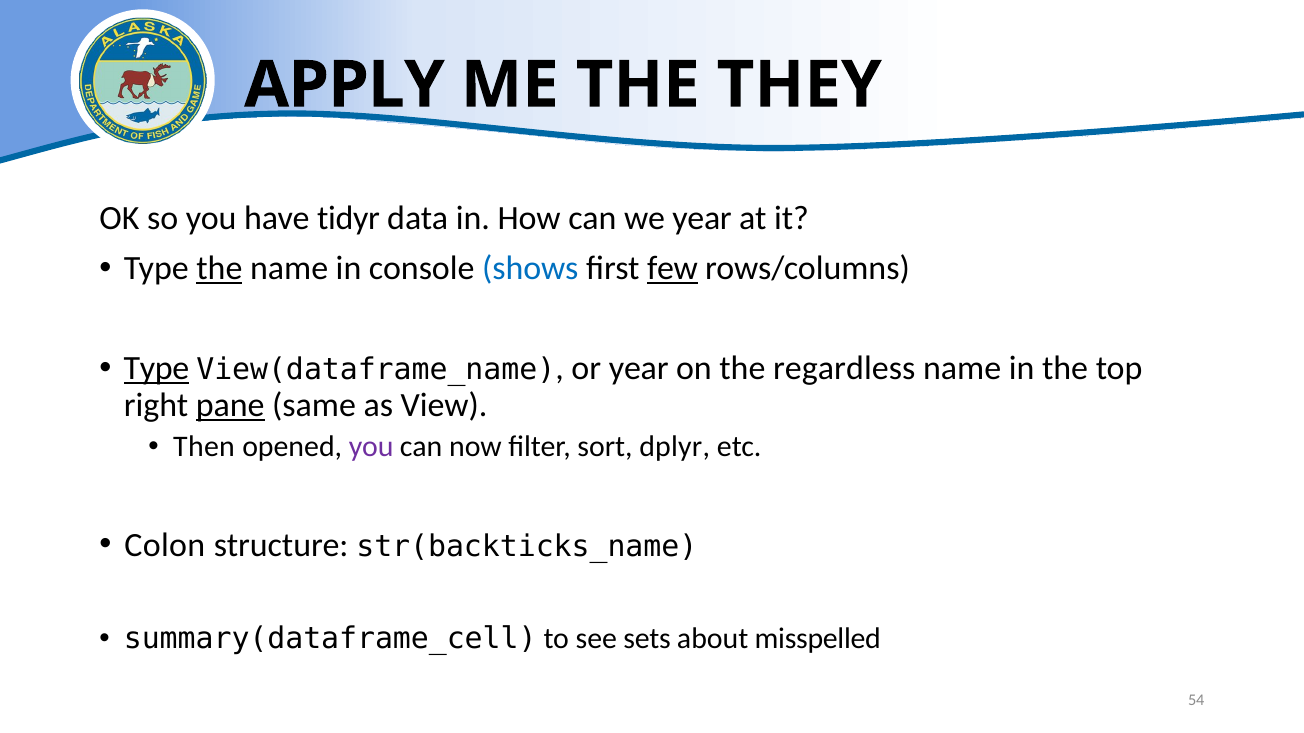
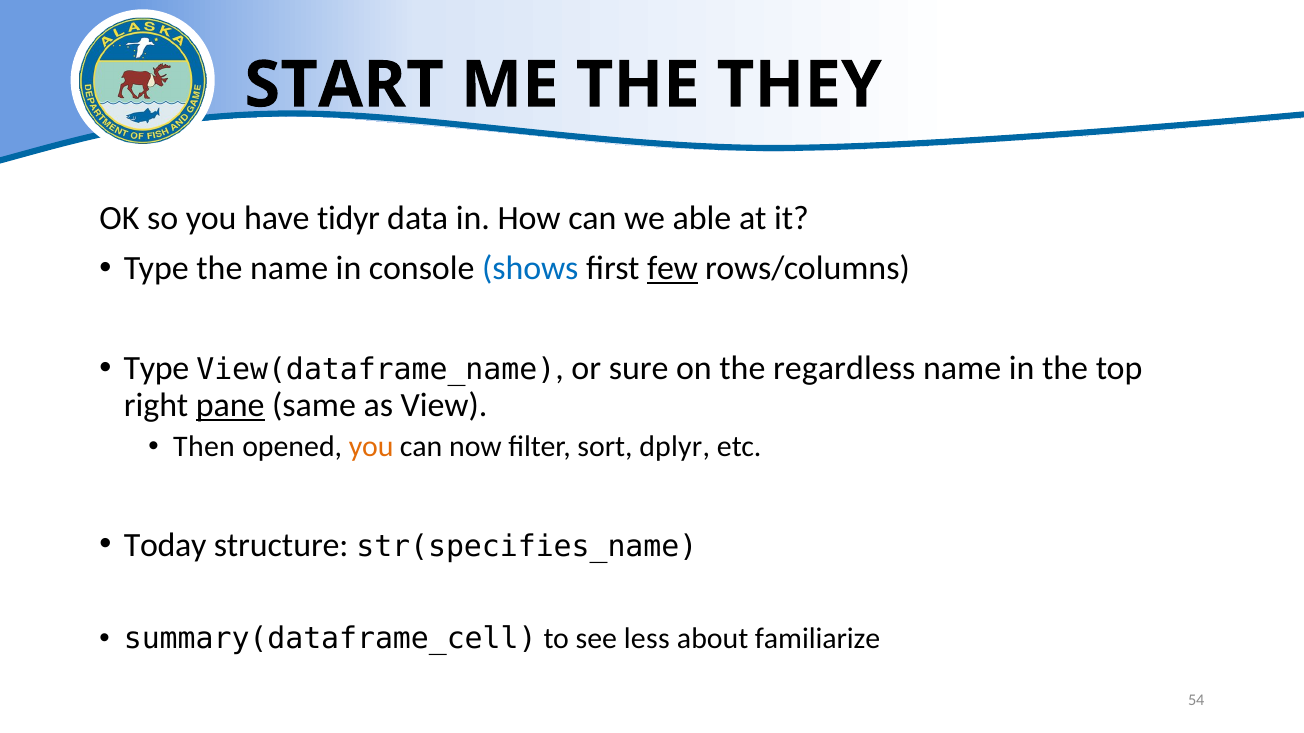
APPLY: APPLY -> START (344, 85)
we year: year -> able (702, 218)
the underline: present -> none (219, 269)
Type underline: present -> none (157, 369)
or year: year -> sure (639, 369)
you colour: purple -> orange (371, 447)
Colon: Colon -> Today (165, 545)
str(backticks_name: str(backticks_name -> str(specifies_name (527, 547)
sets: sets -> less (647, 639)
misspelled: misspelled -> familiarize (818, 639)
